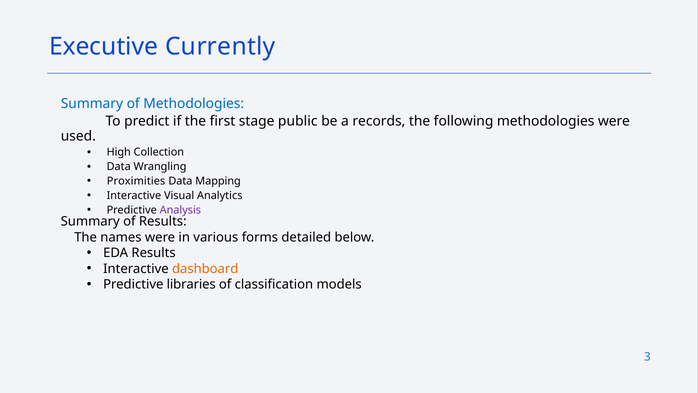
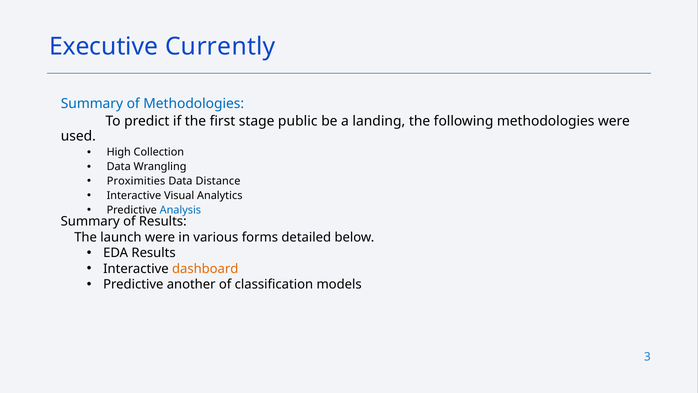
records: records -> landing (379, 121)
Mapping: Mapping -> Distance (218, 181)
Analysis colour: purple -> blue (180, 210)
names: names -> launch (121, 237)
libraries: libraries -> another (191, 284)
